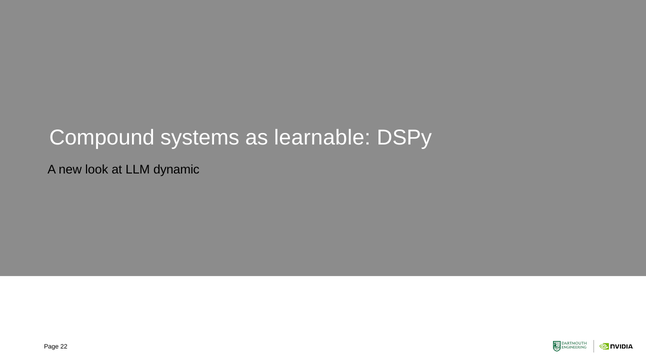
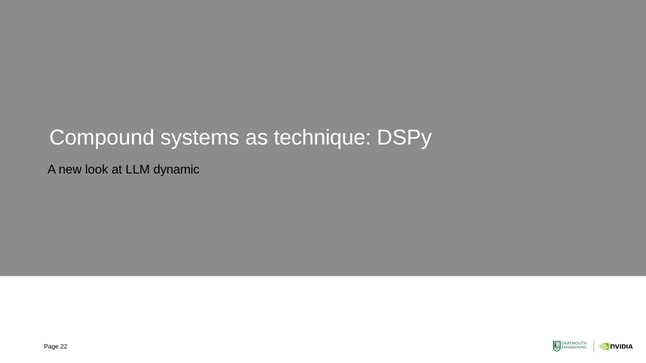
learnable: learnable -> technique (323, 138)
